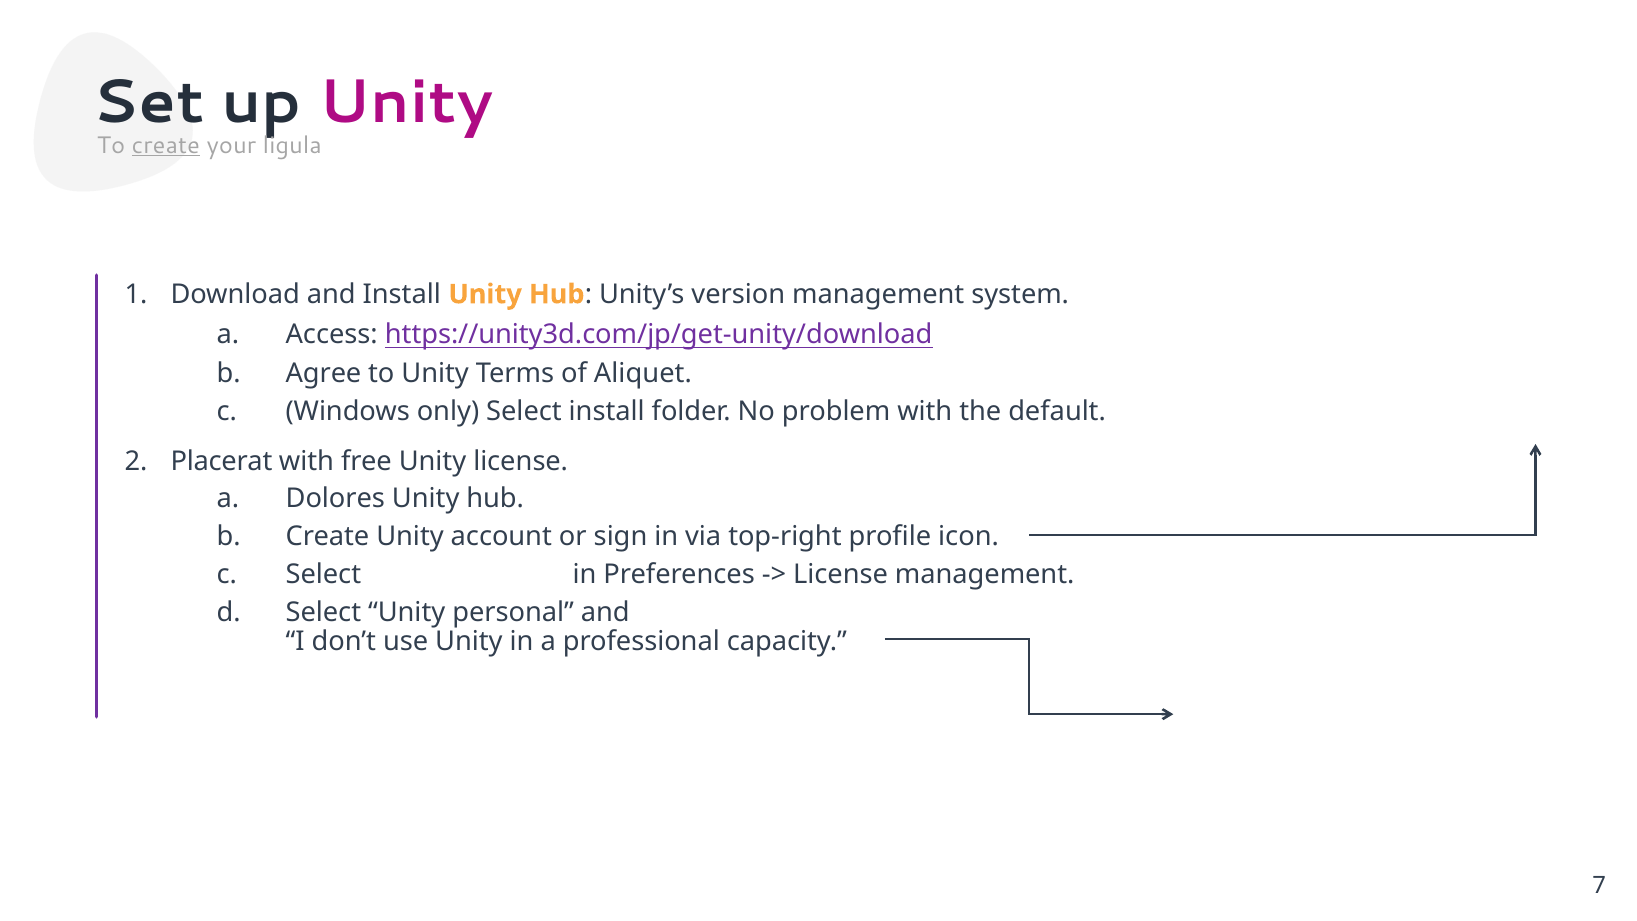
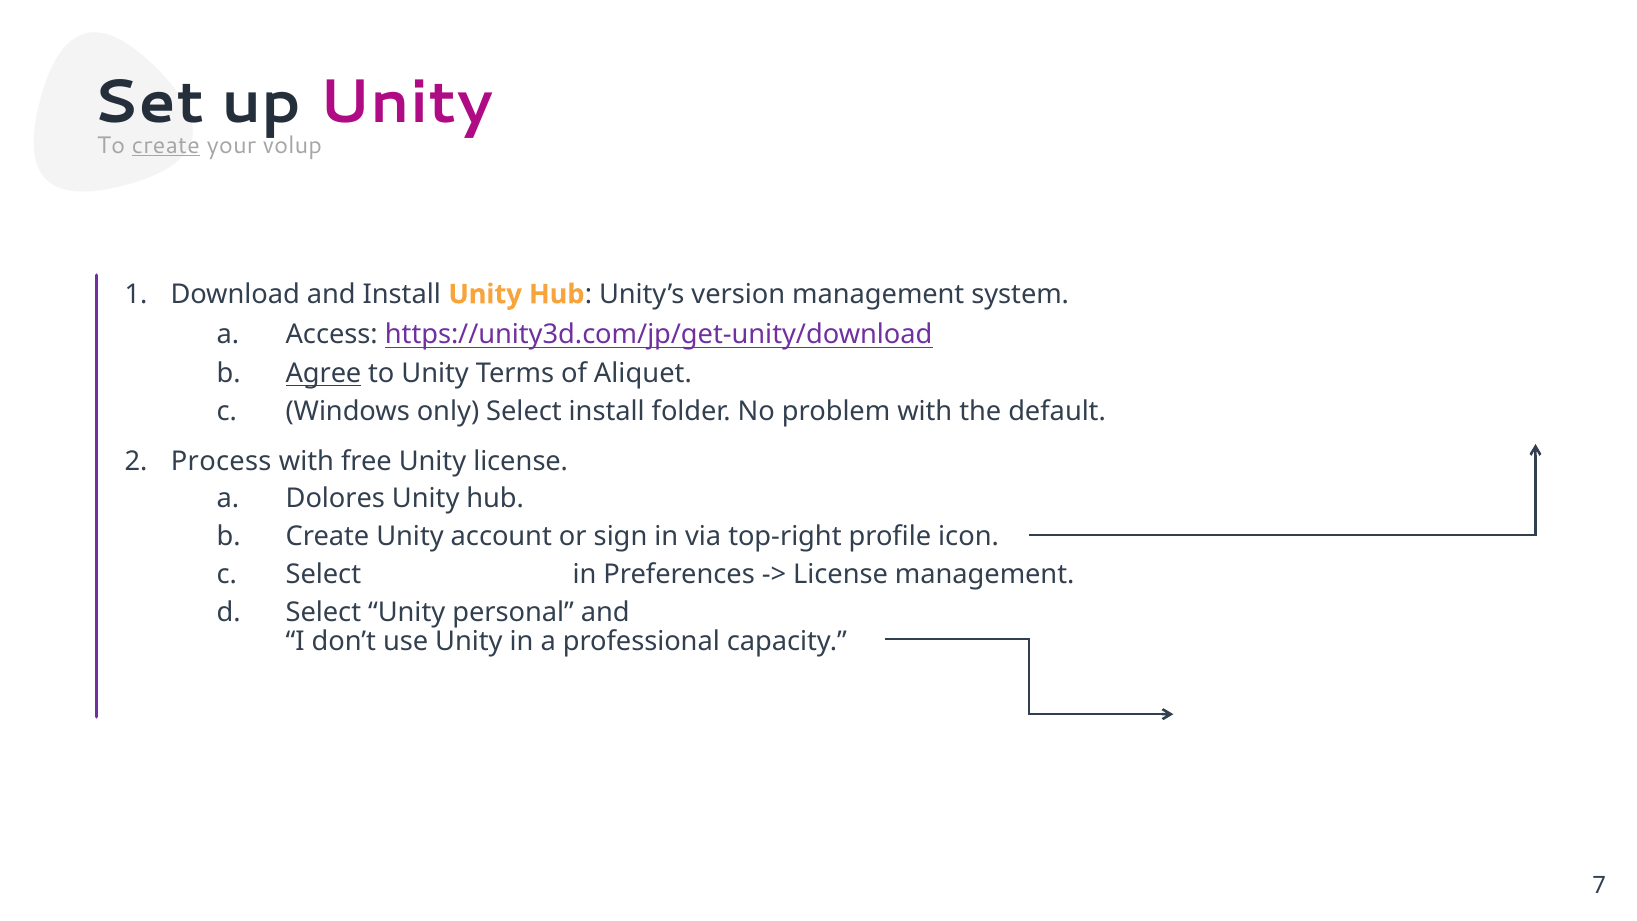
ligula: ligula -> volup (292, 145)
Agree underline: none -> present (324, 374)
Placerat: Placerat -> Process (221, 461)
